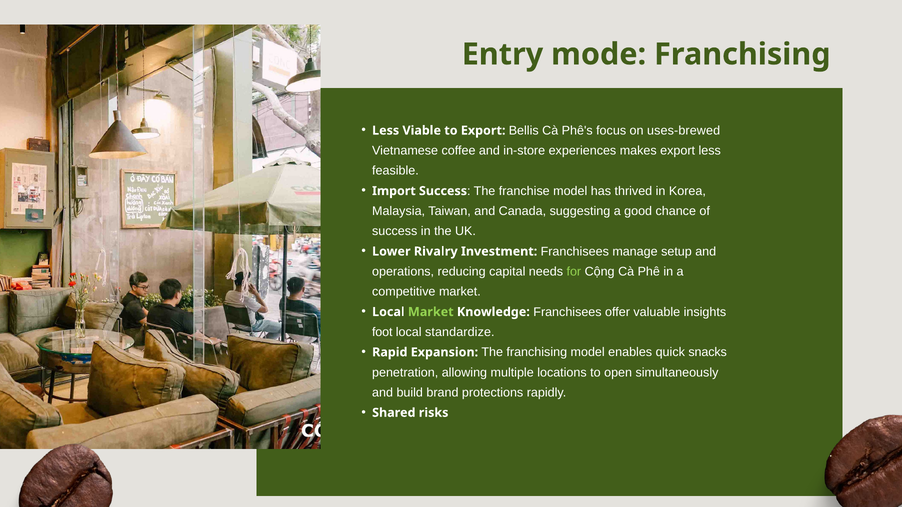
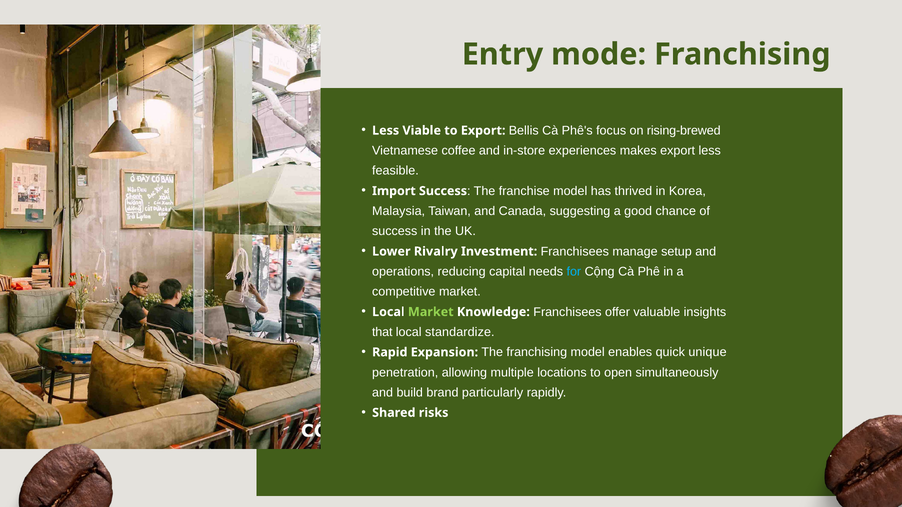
uses-brewed: uses-brewed -> rising-brewed (684, 131)
for colour: light green -> light blue (574, 272)
foot: foot -> that (382, 332)
snacks: snacks -> unique (707, 352)
protections: protections -> particularly (493, 393)
